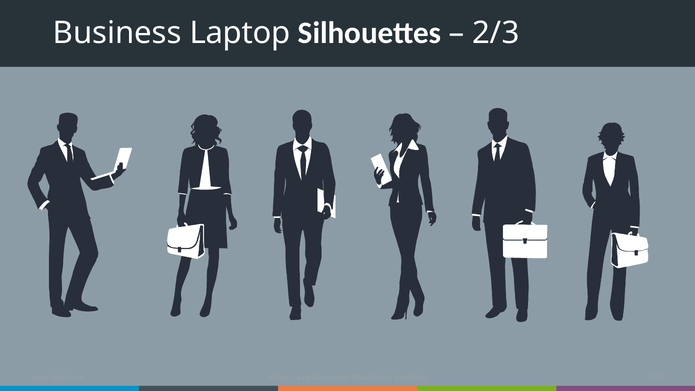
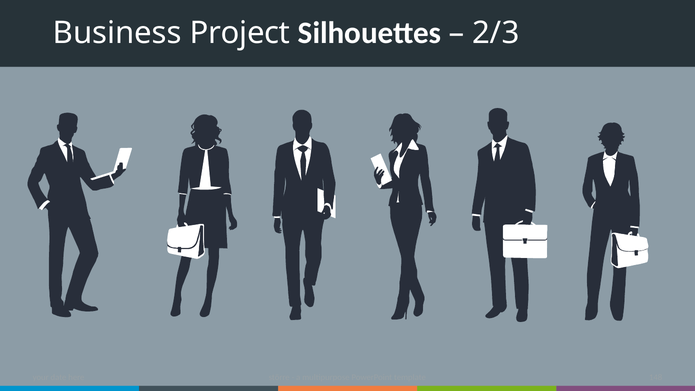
Laptop: Laptop -> Project (240, 33)
